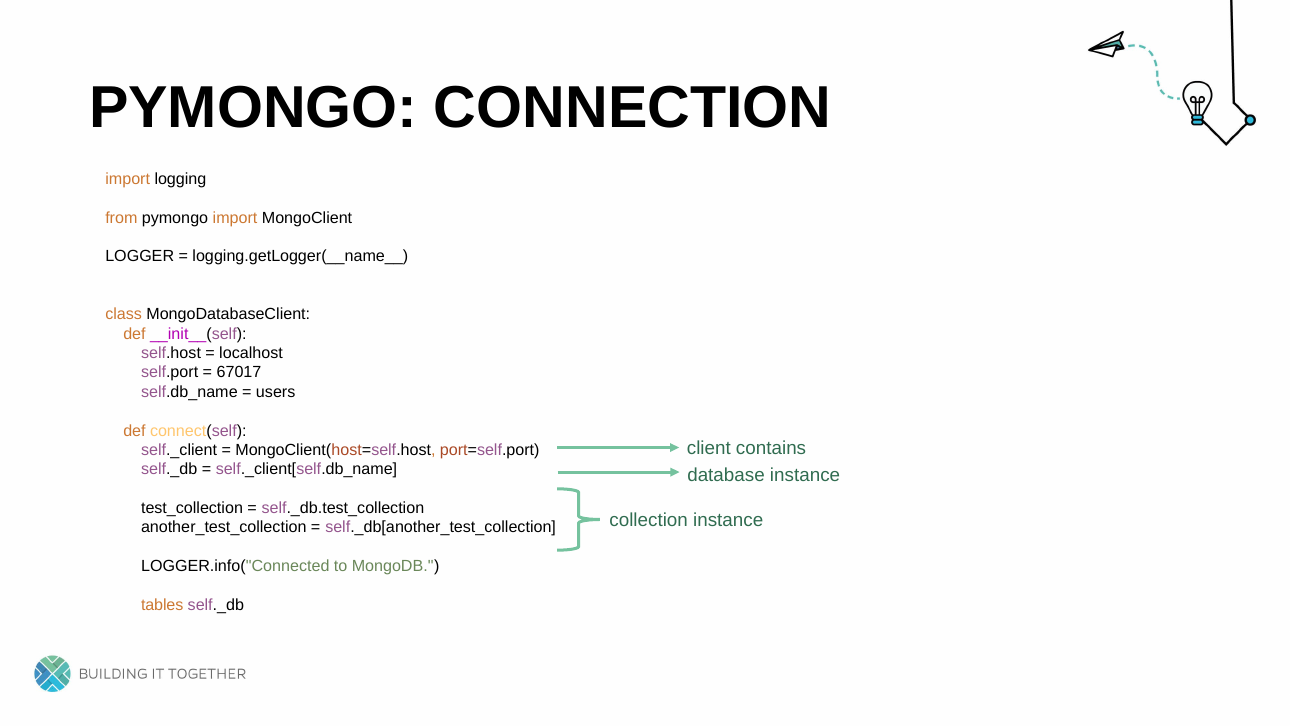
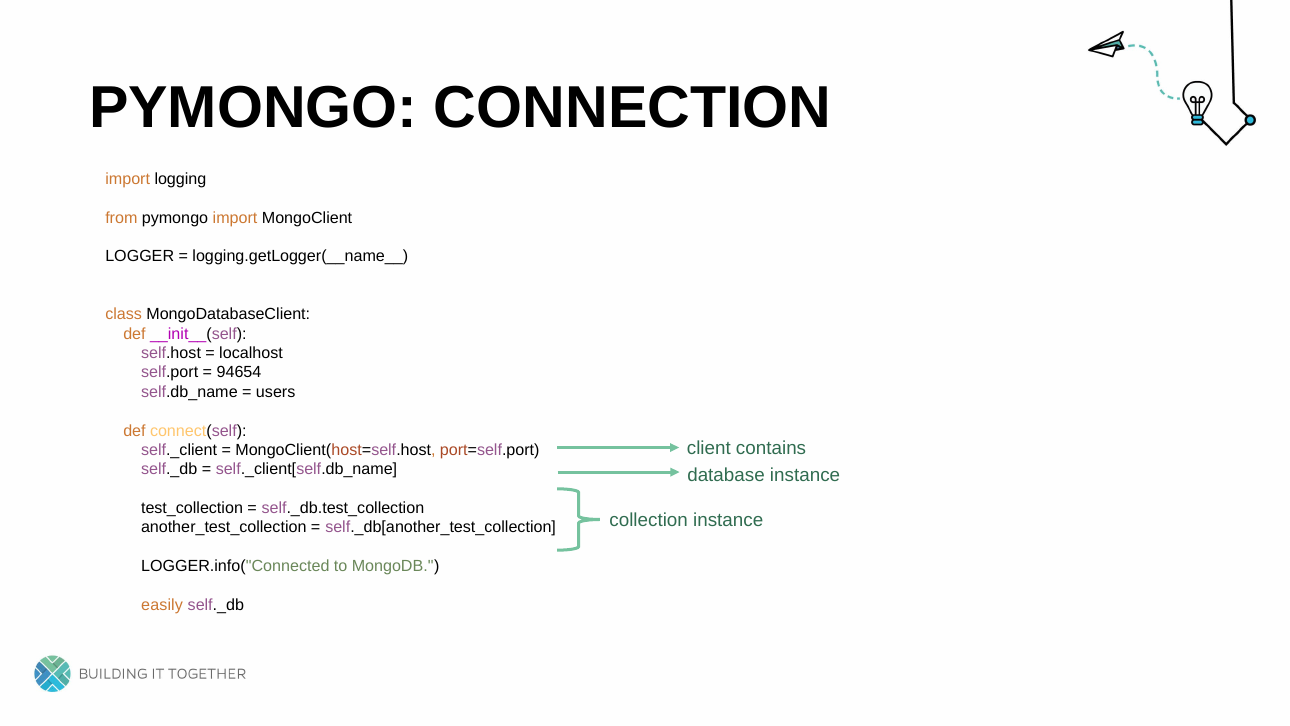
67017: 67017 -> 94654 (239, 372)
tables: tables -> easily (162, 605)
